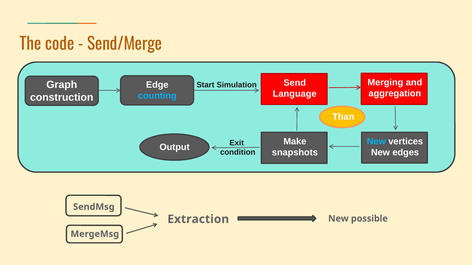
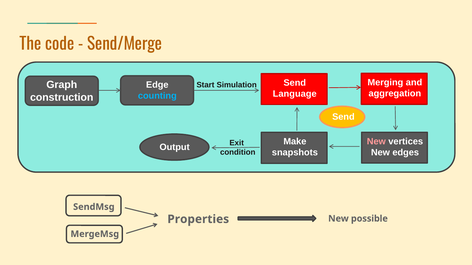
Than: Than -> Send (343, 117)
New colour: light blue -> pink (376, 142)
Extraction: Extraction -> Properties (198, 220)
